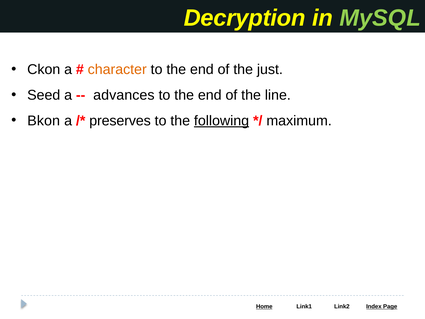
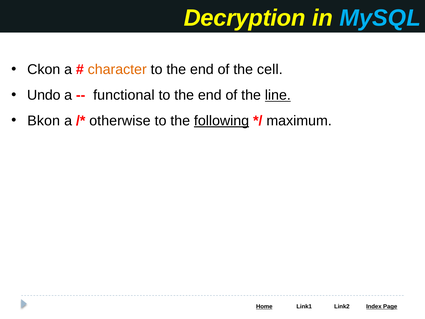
MySQL colour: light green -> light blue (380, 18)
just: just -> cell (270, 70)
Seed: Seed -> Undo (44, 95)
advances: advances -> functional (124, 95)
line underline: none -> present (278, 95)
preserves: preserves -> otherwise (120, 121)
